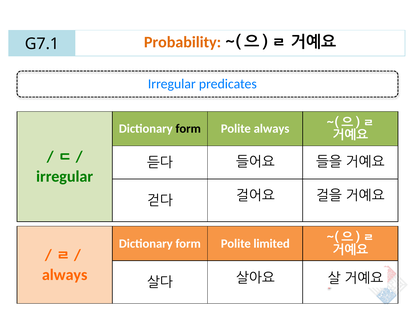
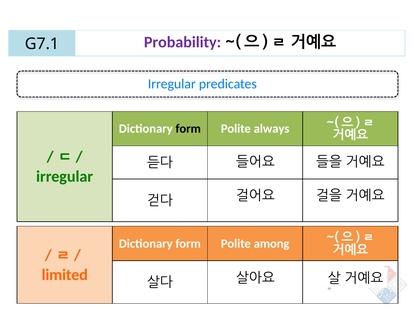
Probability colour: orange -> purple (183, 42)
limited: limited -> among (272, 243)
always: always -> limited (65, 275)
